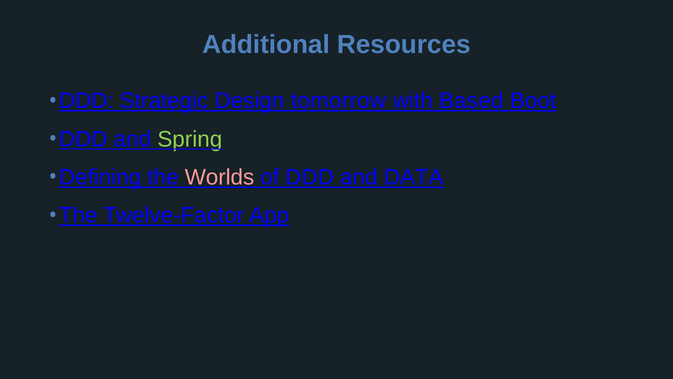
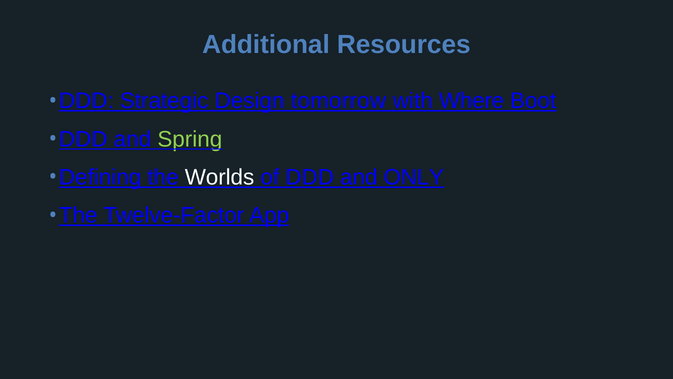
Based: Based -> Where (472, 101)
Worlds colour: pink -> white (220, 177)
DATA: DATA -> ONLY (414, 177)
